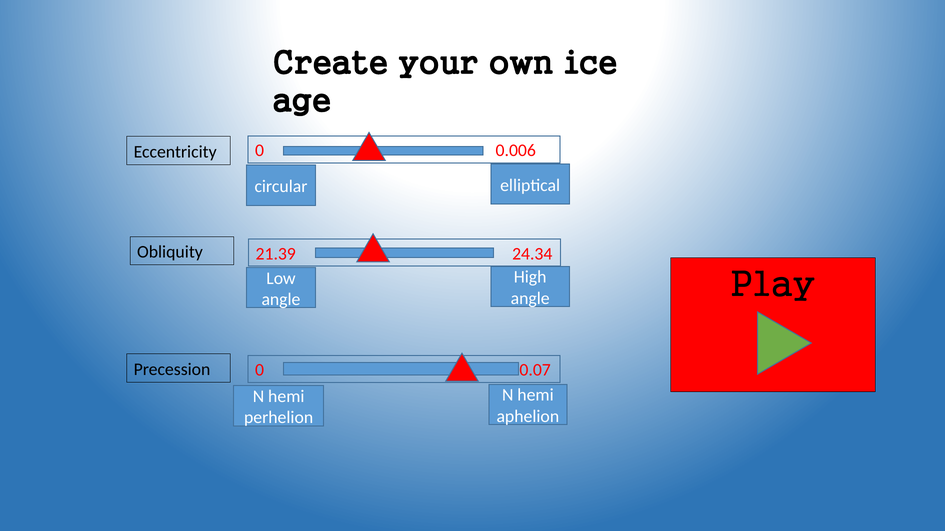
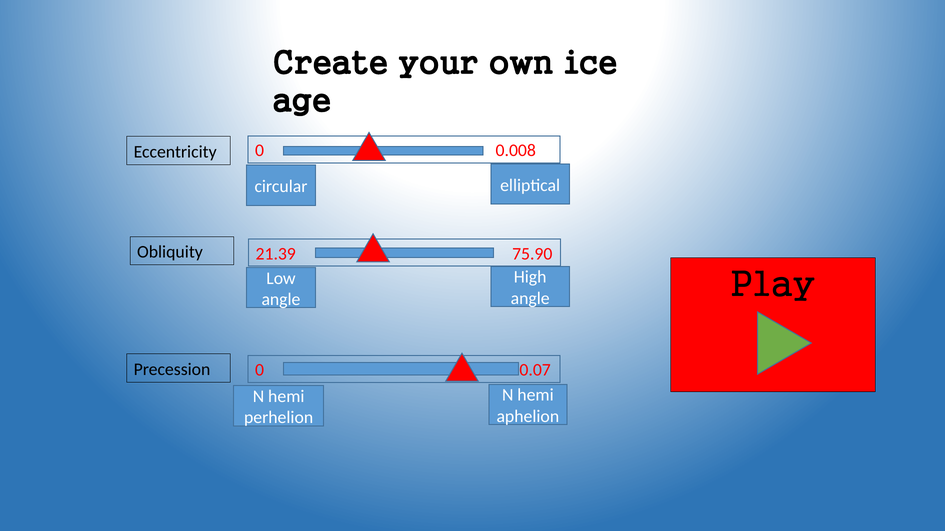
0.006: 0.006 -> 0.008 (516, 151)
24.34: 24.34 -> 75.90 (532, 254)
